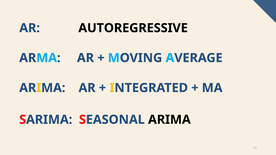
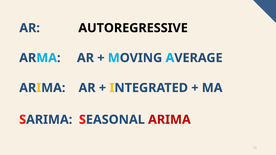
ARIMA colour: black -> red (169, 120)
